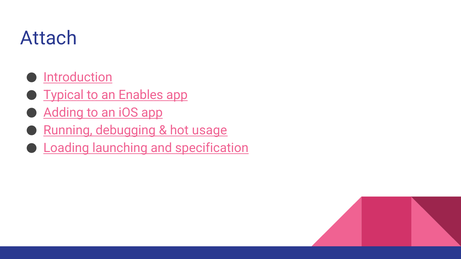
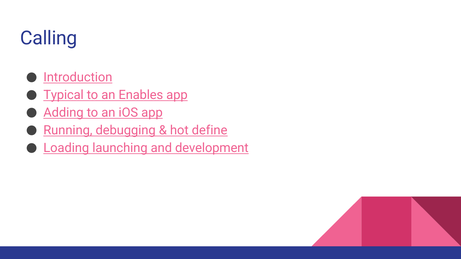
Attach: Attach -> Calling (49, 38)
usage: usage -> define (210, 131)
specification: specification -> development (212, 148)
